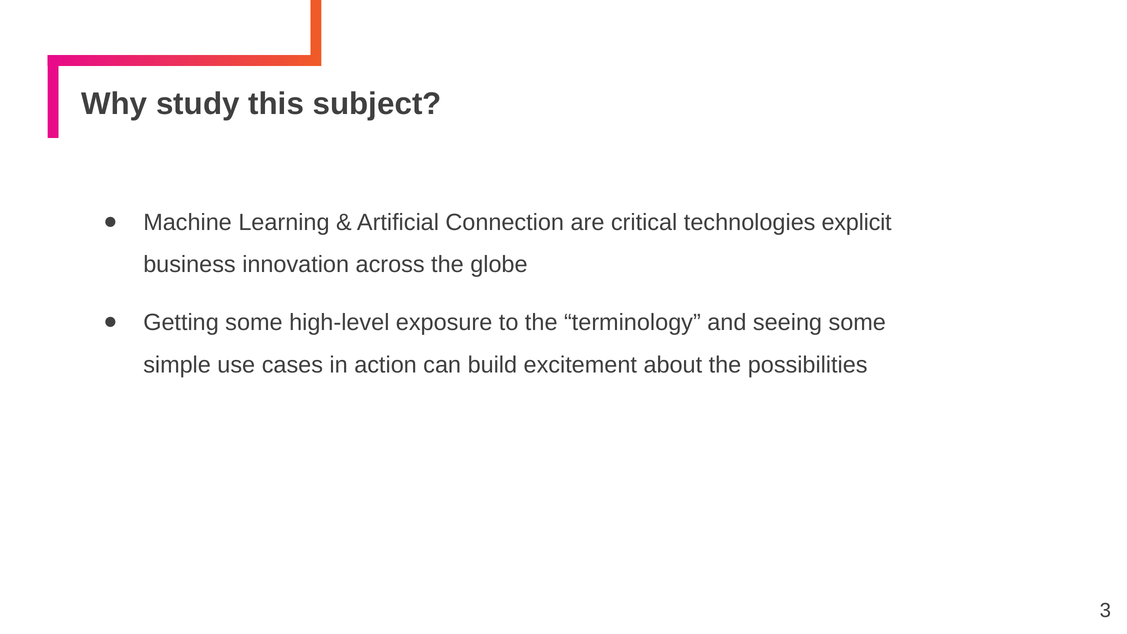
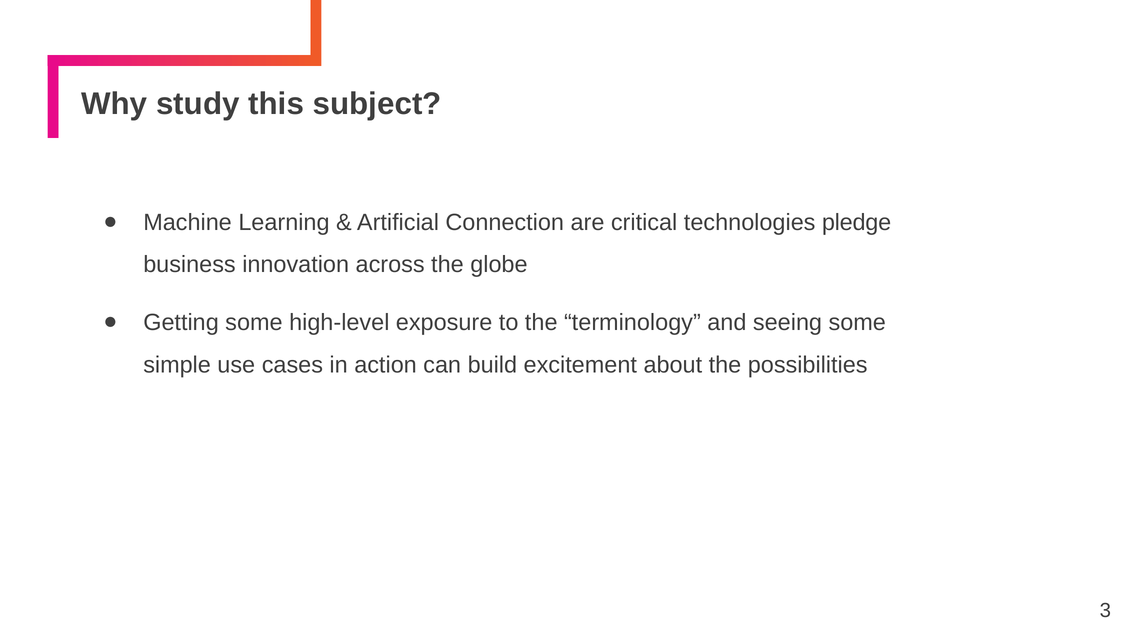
explicit: explicit -> pledge (857, 222)
